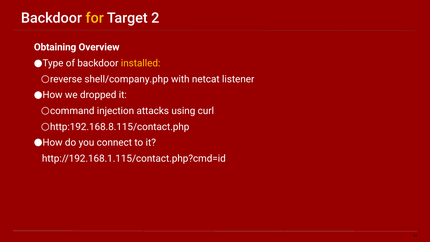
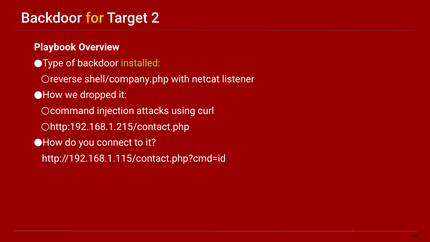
Obtaining: Obtaining -> Playbook (55, 47)
installed colour: yellow -> light green (141, 63)
http:192.168.8.115/contact.php: http:192.168.8.115/contact.php -> http:192.168.1.215/contact.php (120, 127)
